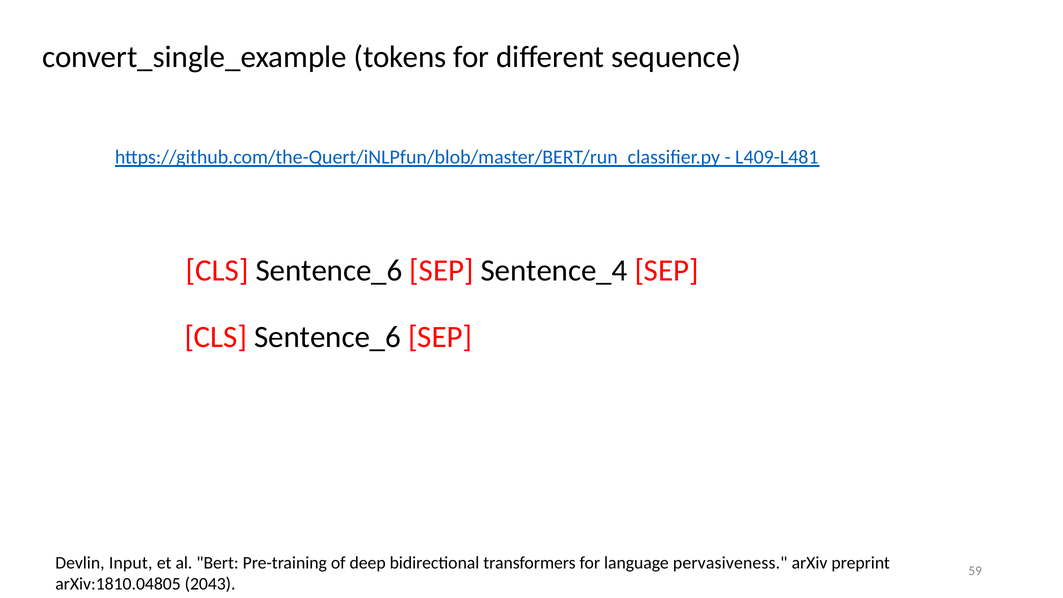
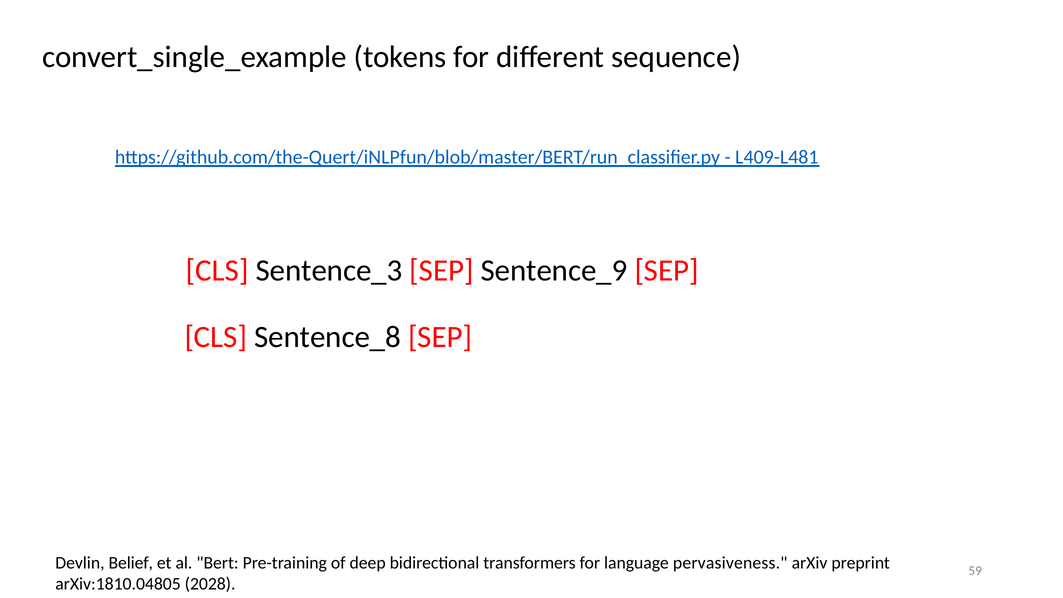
Sentence_6: Sentence_6 -> Sentence_3 (329, 271)
Sentence_4: Sentence_4 -> Sentence_9 (554, 271)
Sentence_6: Sentence_6 -> Sentence_8 (328, 337)
Input: Input -> Belief (131, 563)
2043: 2043 -> 2028 (210, 584)
